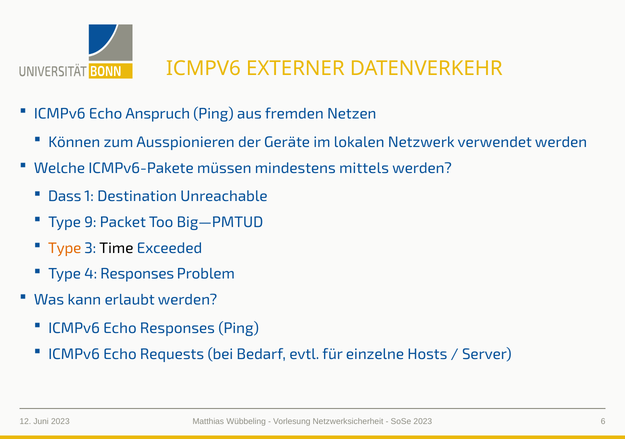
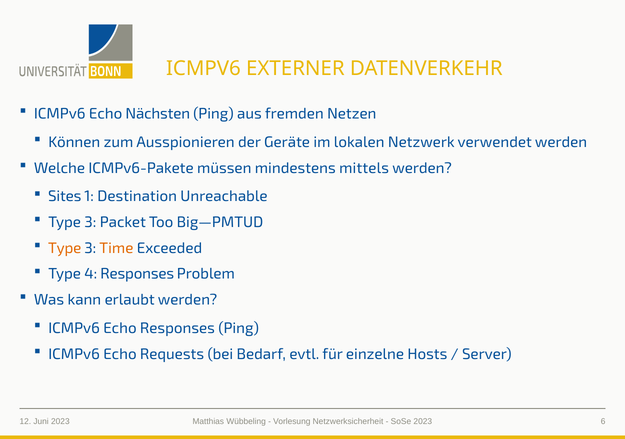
Anspruch: Anspruch -> Nächsten (158, 114)
Dass: Dass -> Sites (65, 196)
9: 9 -> 3 (90, 222)
Time colour: black -> orange (116, 248)
